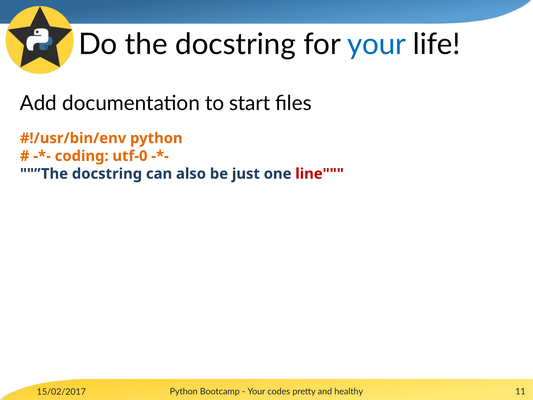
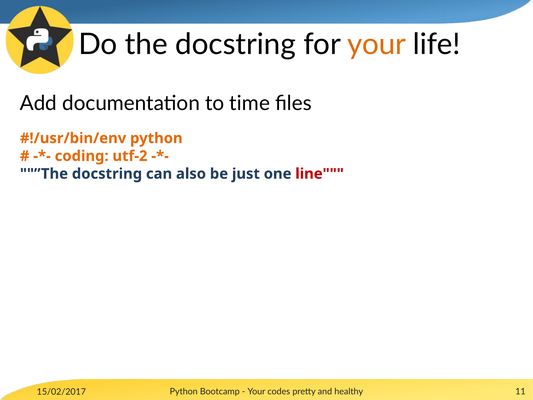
your colour: blue -> orange (377, 45)
start: start -> time (250, 103)
utf-0: utf-0 -> utf-2 (130, 156)
